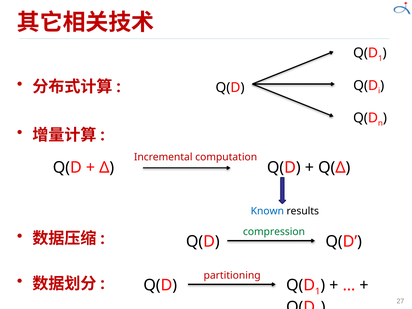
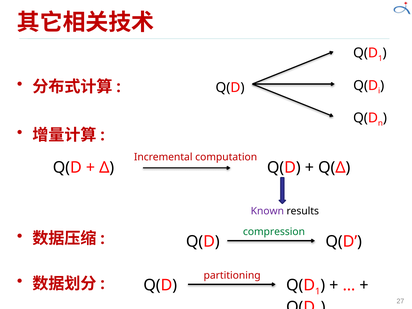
Known colour: blue -> purple (267, 211)
